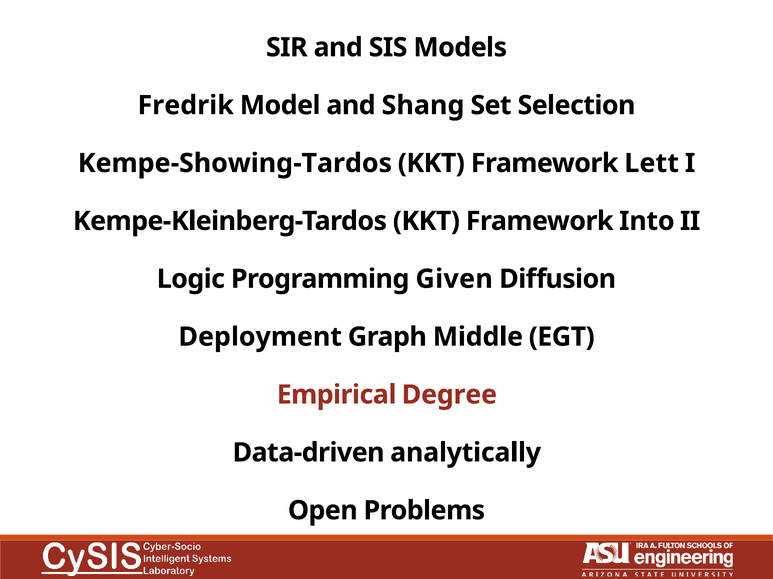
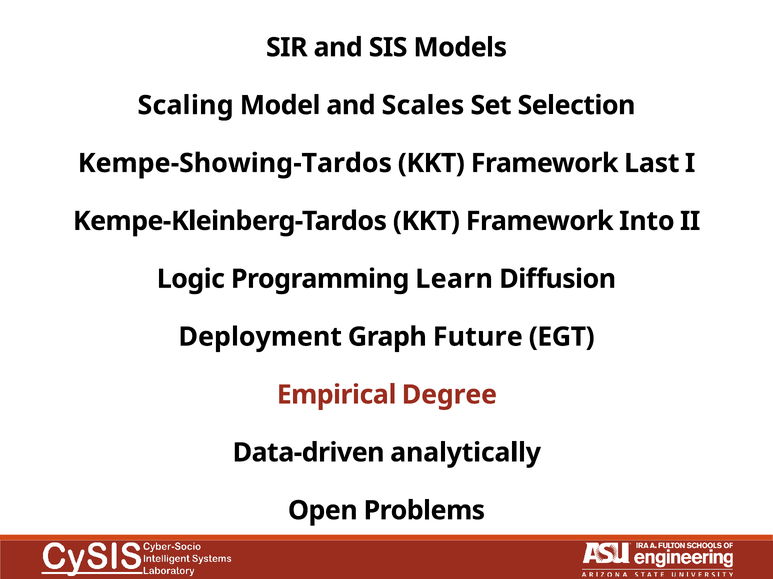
Fredrik: Fredrik -> Scaling (186, 105)
Shang: Shang -> Scales (423, 105)
Lett: Lett -> Last (652, 163)
Given: Given -> Learn (454, 279)
Middle: Middle -> Future (478, 337)
